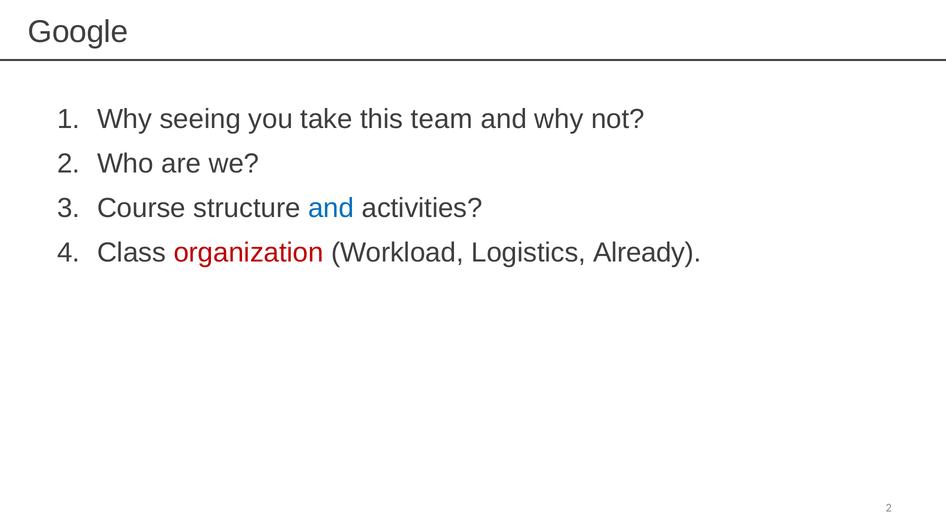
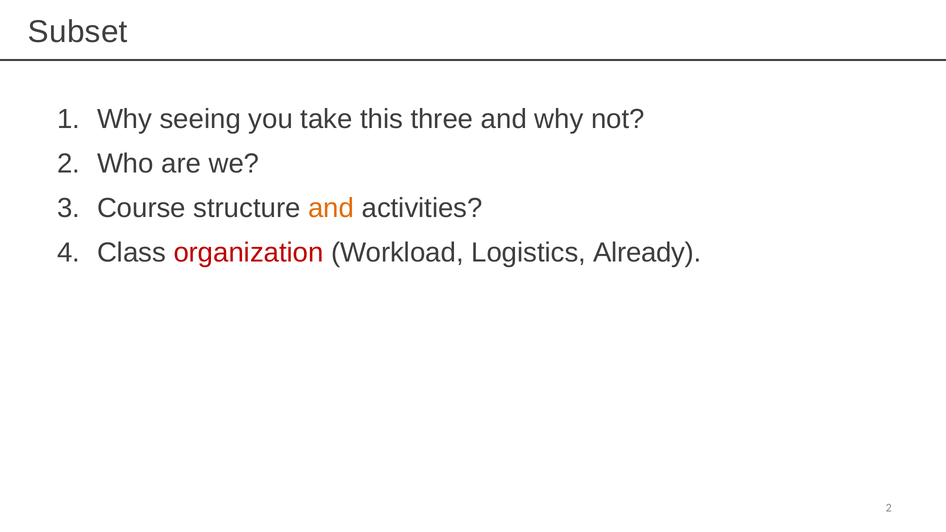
Google: Google -> Subset (78, 32)
team: team -> three (442, 119)
and colour: blue -> orange (331, 208)
